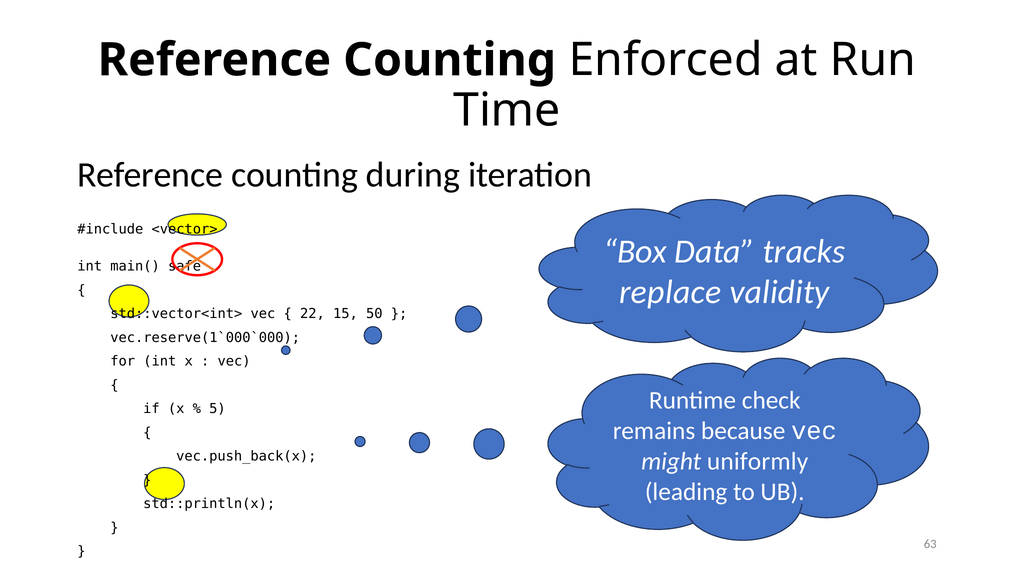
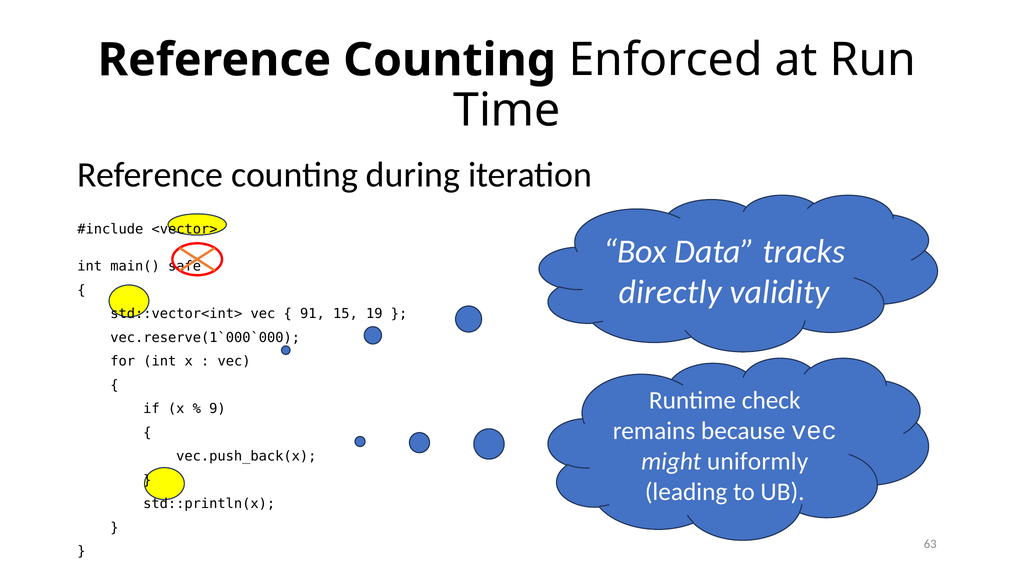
replace: replace -> directly (670, 292)
22: 22 -> 91 (312, 314)
50: 50 -> 19 (374, 314)
5: 5 -> 9 (217, 409)
